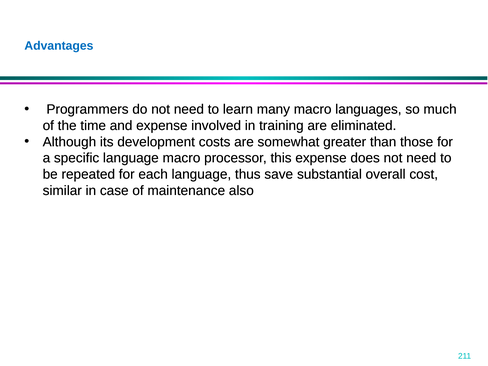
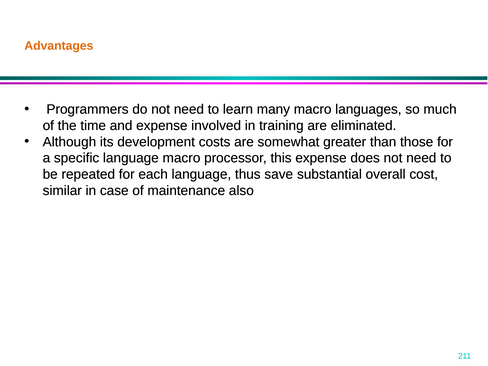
Advantages colour: blue -> orange (59, 46)
